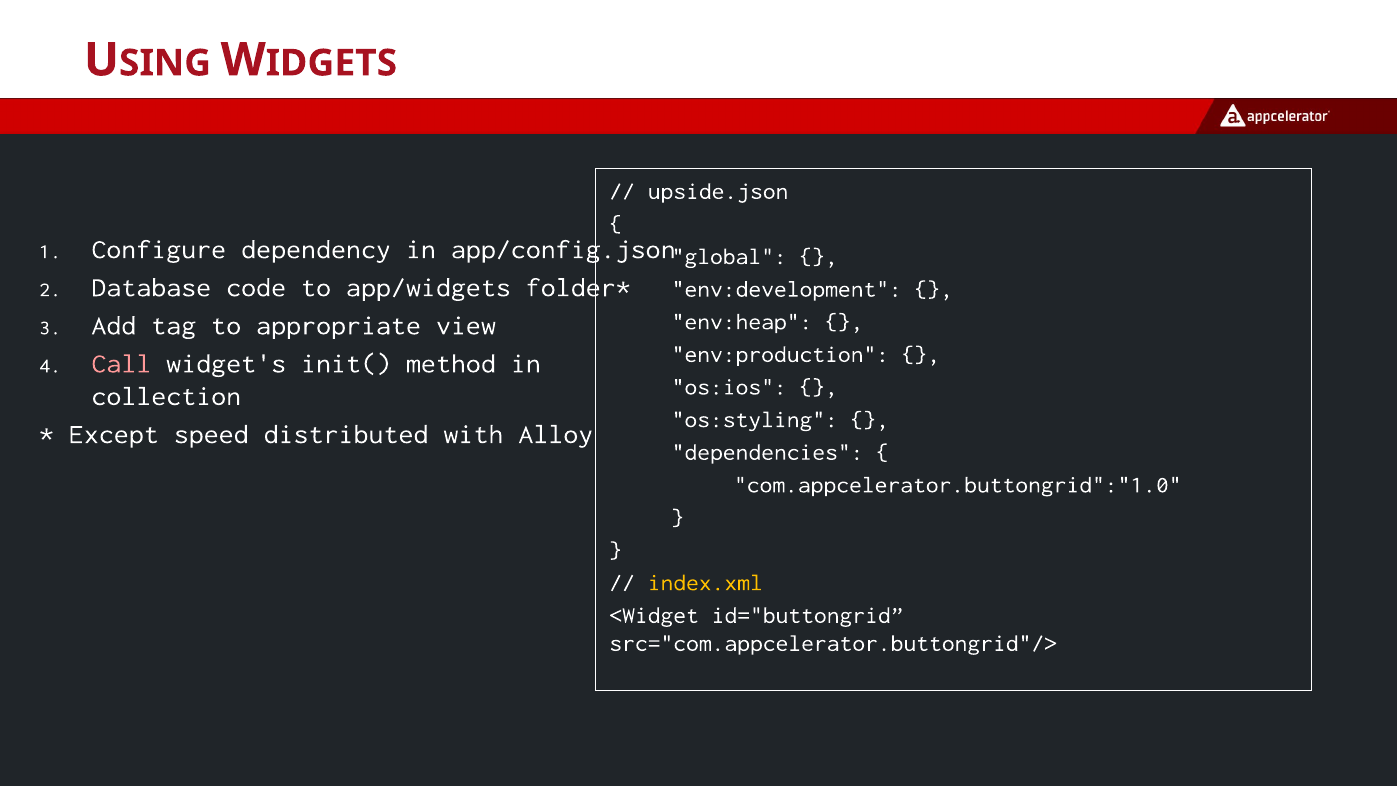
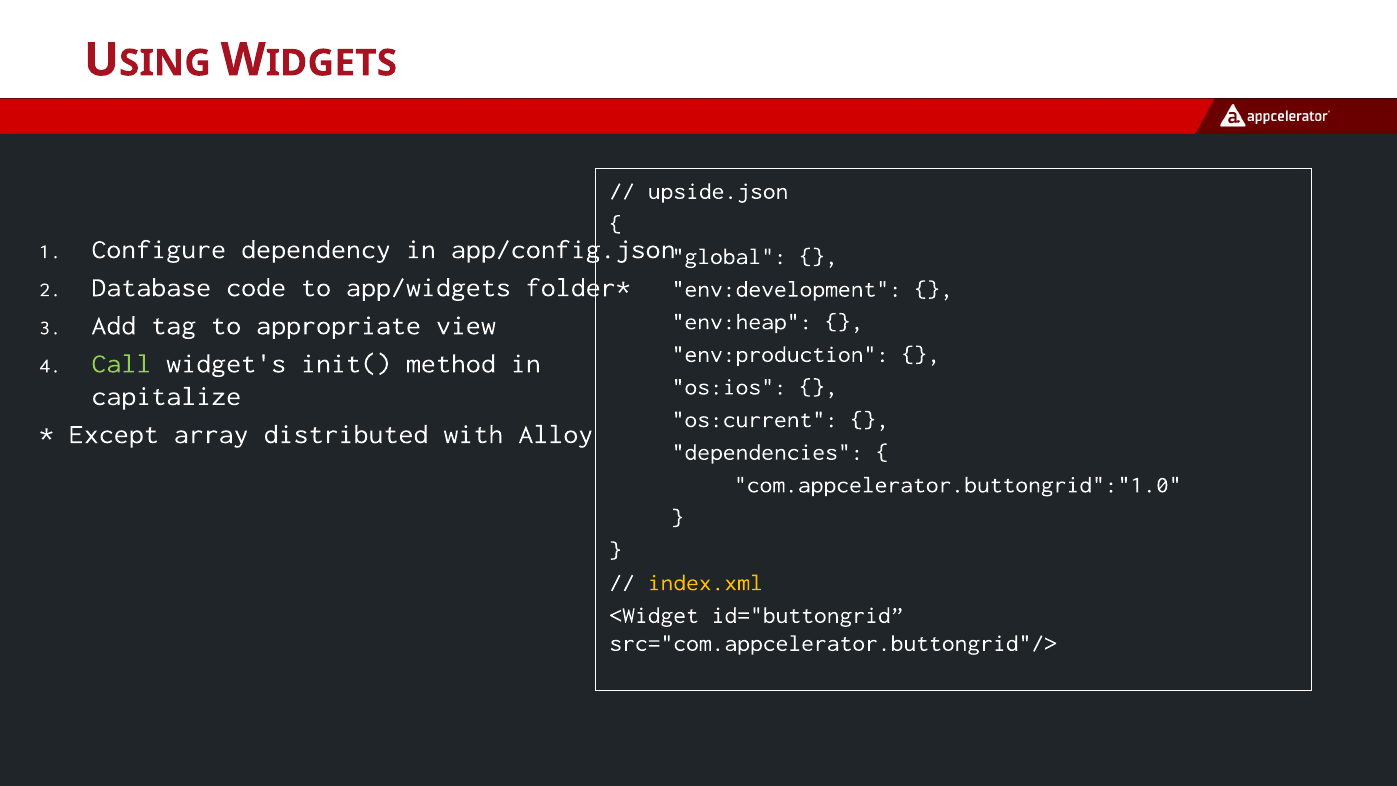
Call colour: pink -> light green (121, 363)
collection: collection -> capitalize (166, 396)
os:styling: os:styling -> os:current (755, 419)
speed: speed -> array (211, 434)
